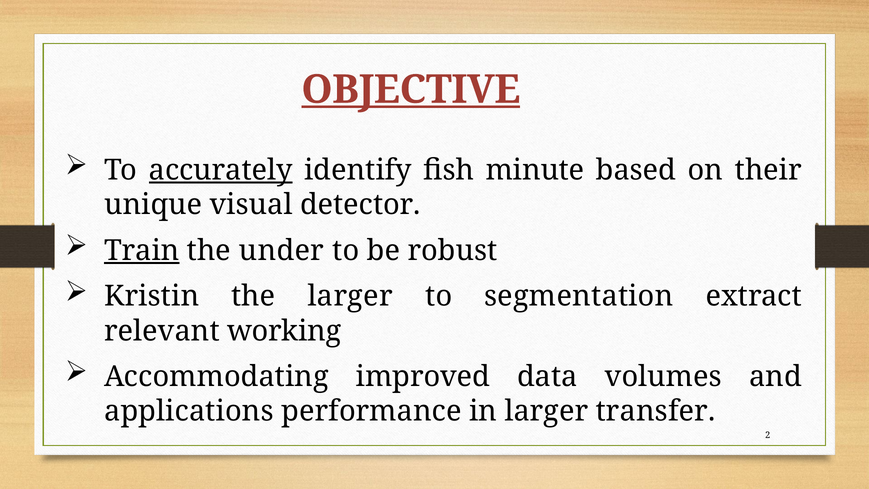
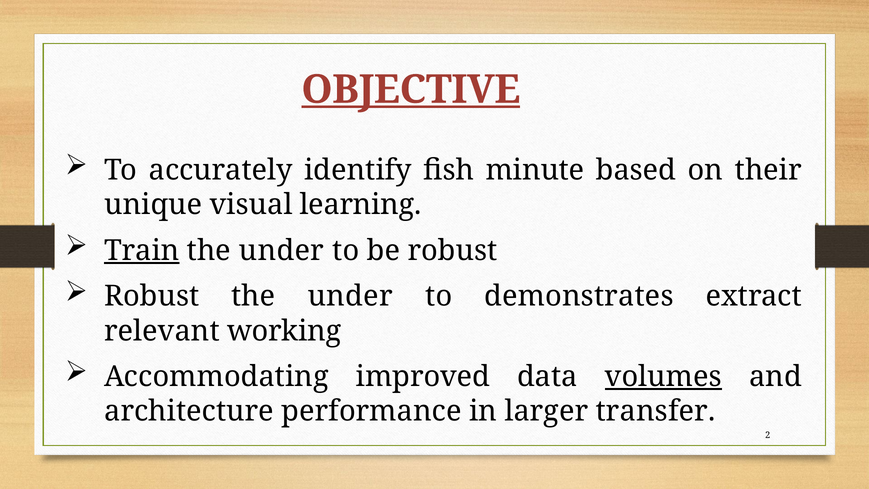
accurately underline: present -> none (221, 170)
detector: detector -> learning (360, 205)
Kristin: Kristin -> Robust (152, 296)
larger: larger -> under (350, 296)
segmentation: segmentation -> demonstrates (579, 296)
volumes underline: none -> present (663, 376)
applications: applications -> architecture (189, 411)
